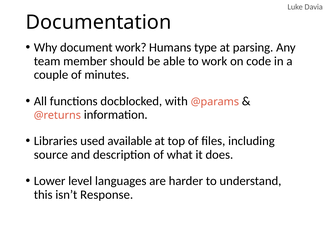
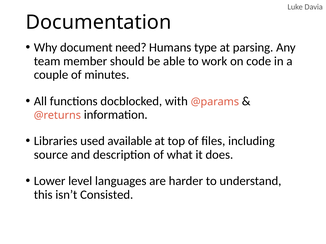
document work: work -> need (131, 48)
Response: Response -> Consisted (107, 195)
